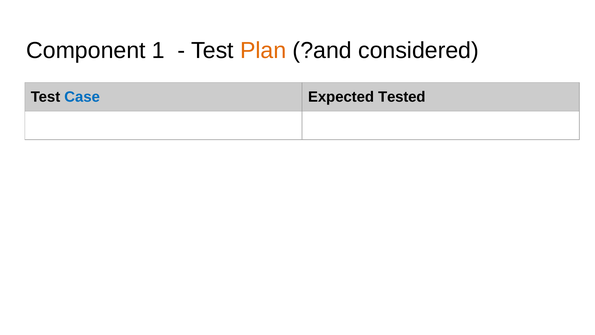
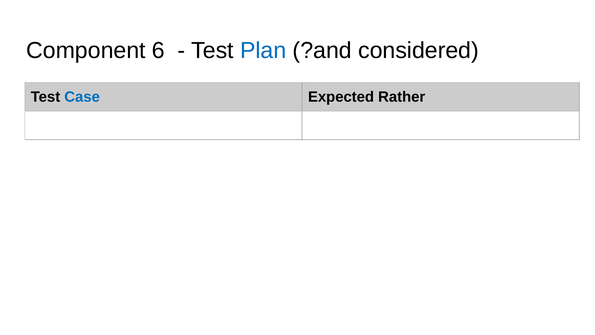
1: 1 -> 6 (158, 50)
Plan colour: orange -> blue (263, 50)
Tested: Tested -> Rather (402, 97)
